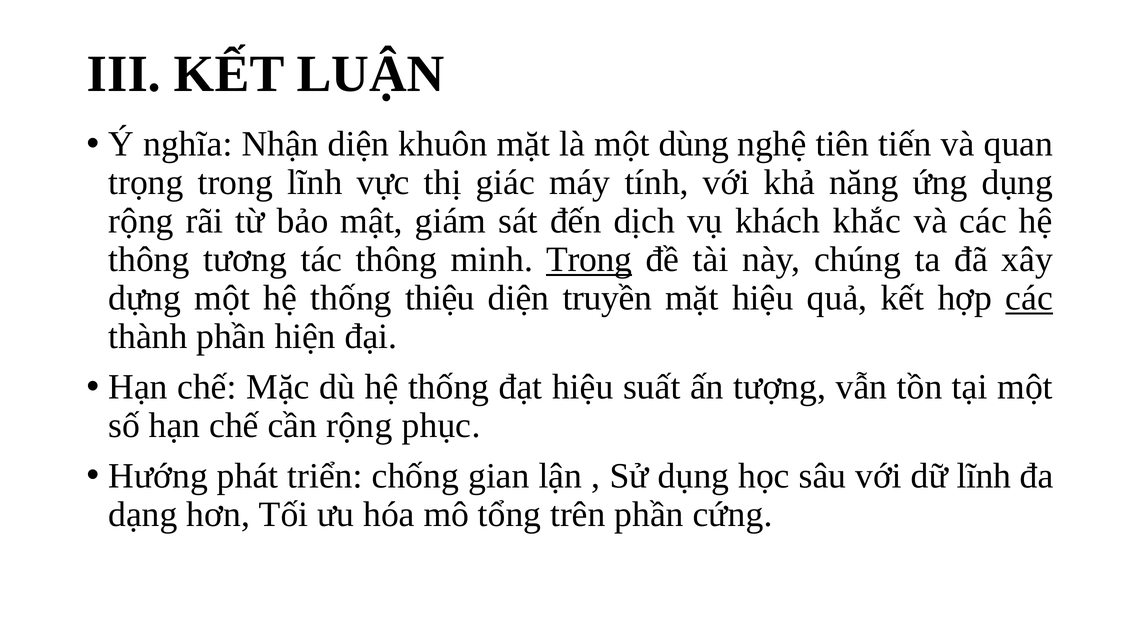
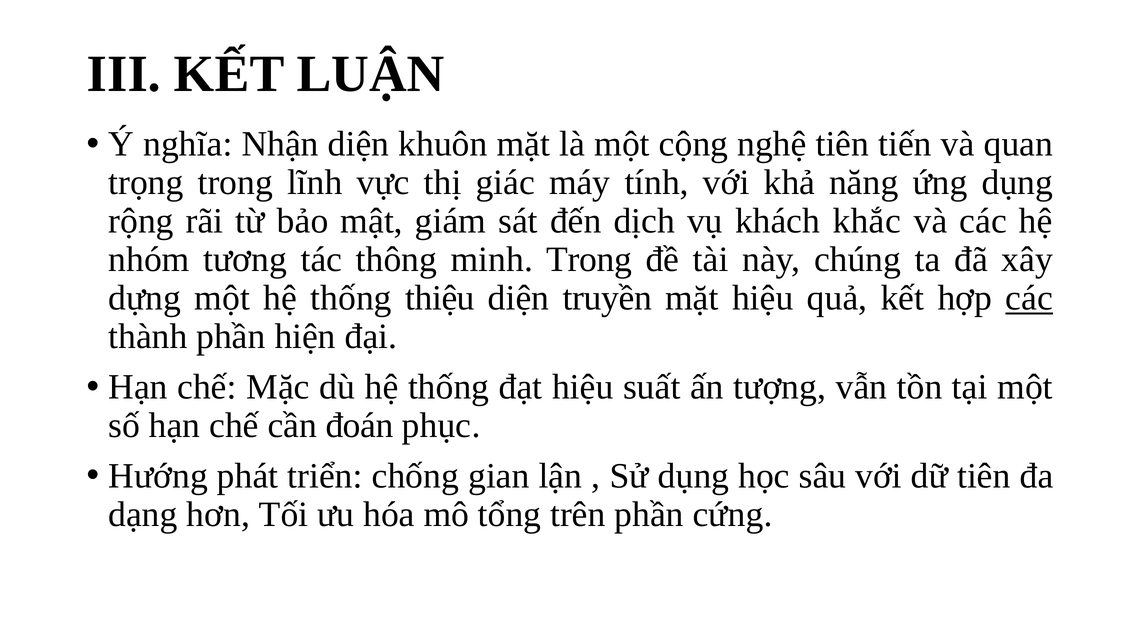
dùng: dùng -> cộng (694, 144)
thông: thông -> nhóm (149, 260)
Trong underline: present -> none (589, 260)
cần rộng: rộng -> đoán (360, 426)
dữ lĩnh: lĩnh -> tiên (984, 476)
